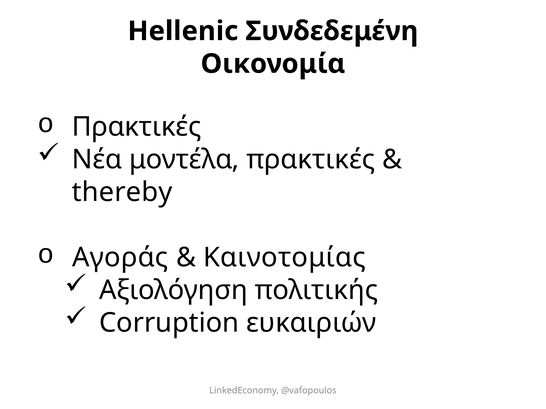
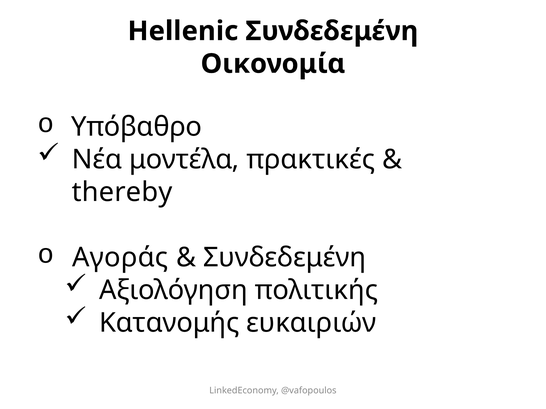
Πρακτικές: Πρακτικές -> Υπόβαθρο (137, 127)
Καινοτομίας: Καινοτομίας -> Συνδεδεμένη (285, 258)
Corruption: Corruption -> Κατανομής (169, 323)
